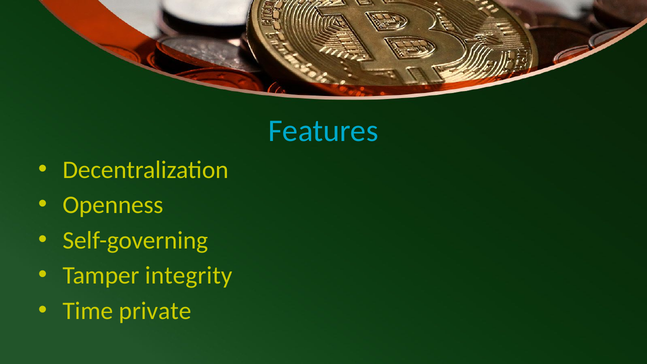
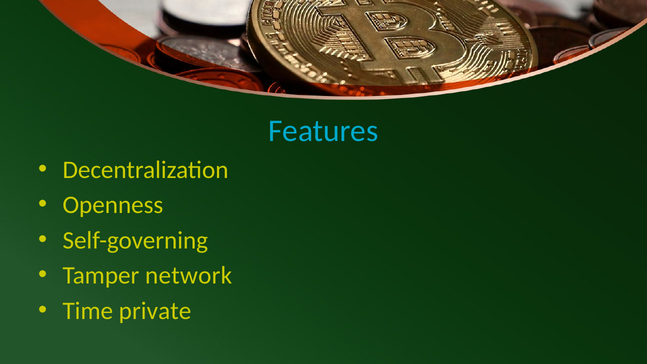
integrity: integrity -> network (189, 275)
